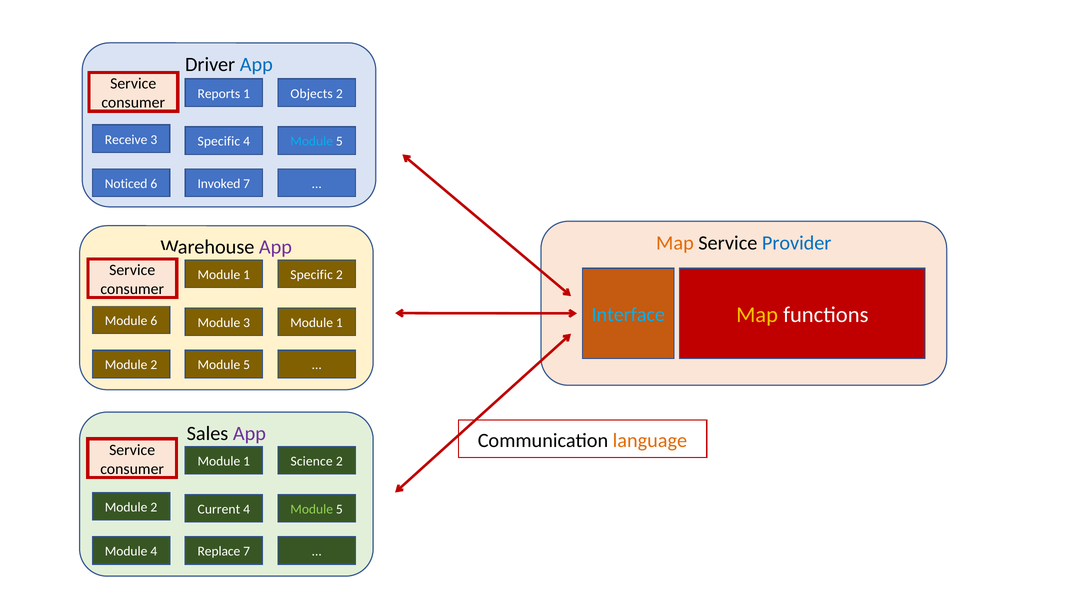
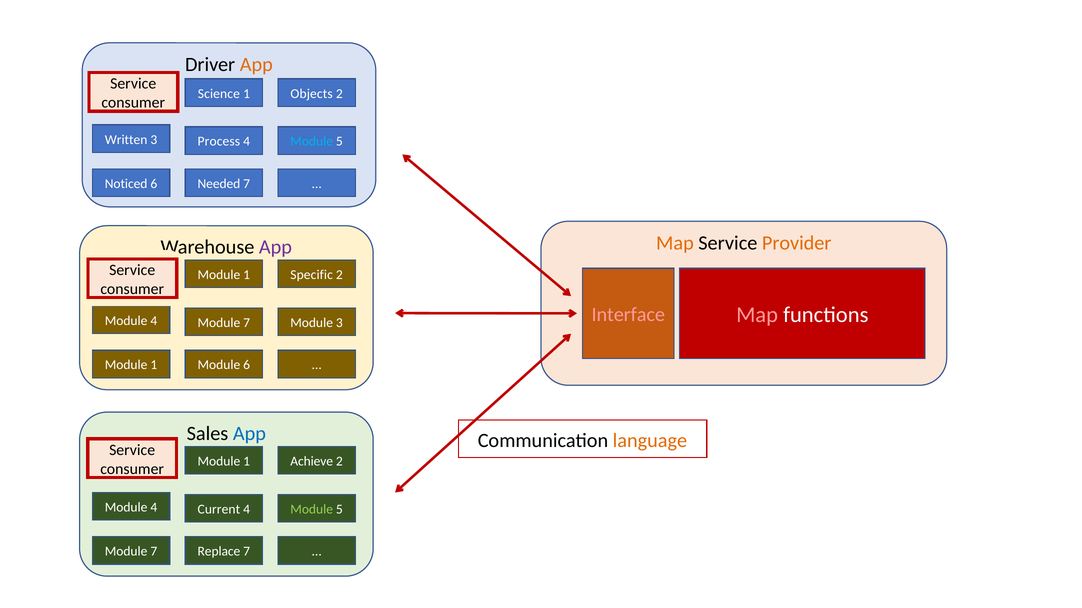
App colour: blue -> orange (256, 64)
Reports: Reports -> Science (219, 94)
Receive: Receive -> Written (126, 140)
Specific: Specific -> Process (219, 142)
Invoked: Invoked -> Needed (219, 184)
Provider colour: blue -> orange (797, 243)
Map colour: yellow -> pink (757, 315)
Interface colour: light blue -> pink (628, 315)
6: 6 -> 4 (154, 321)
3: 3 -> 7 (247, 323)
1: 1 -> 3 (339, 323)
2: 2 -> 1 (154, 365)
5: 5 -> 6 (247, 365)
App colour: purple -> blue (249, 434)
Science: Science -> Achieve (312, 462)
2: 2 -> 4 (154, 508)
4: 4 -> 7 (154, 552)
